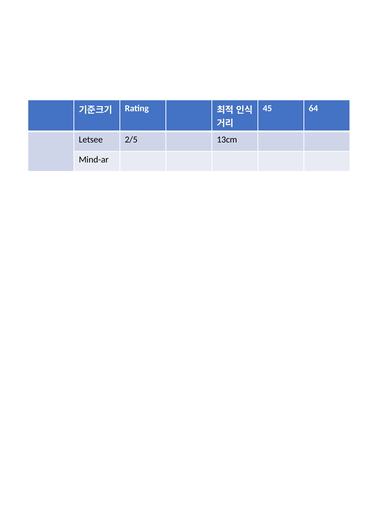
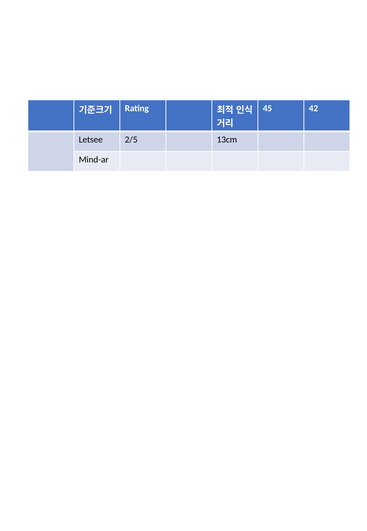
64: 64 -> 42 (313, 108)
